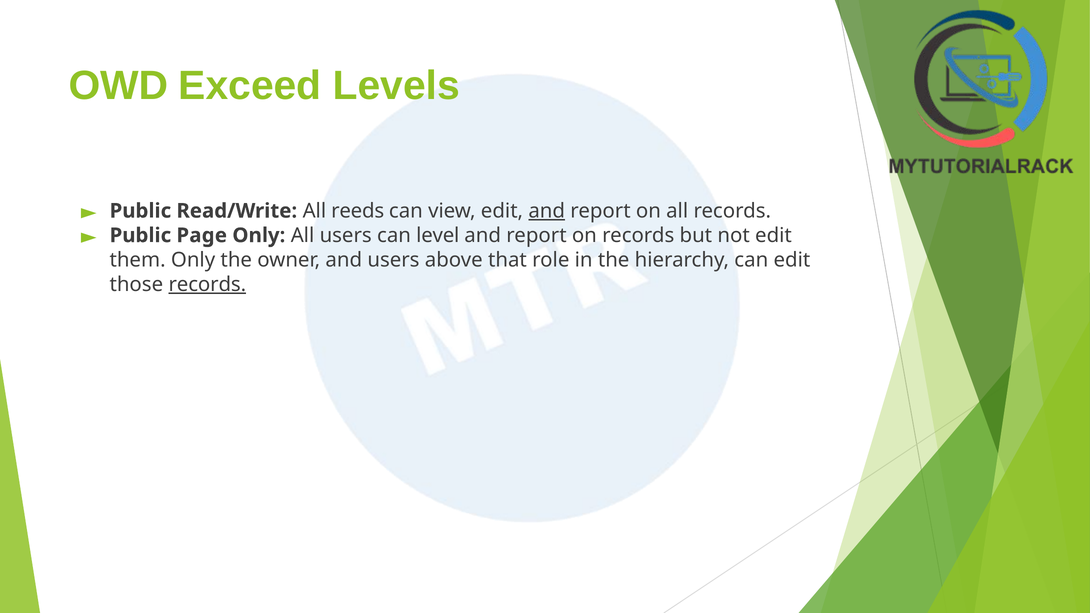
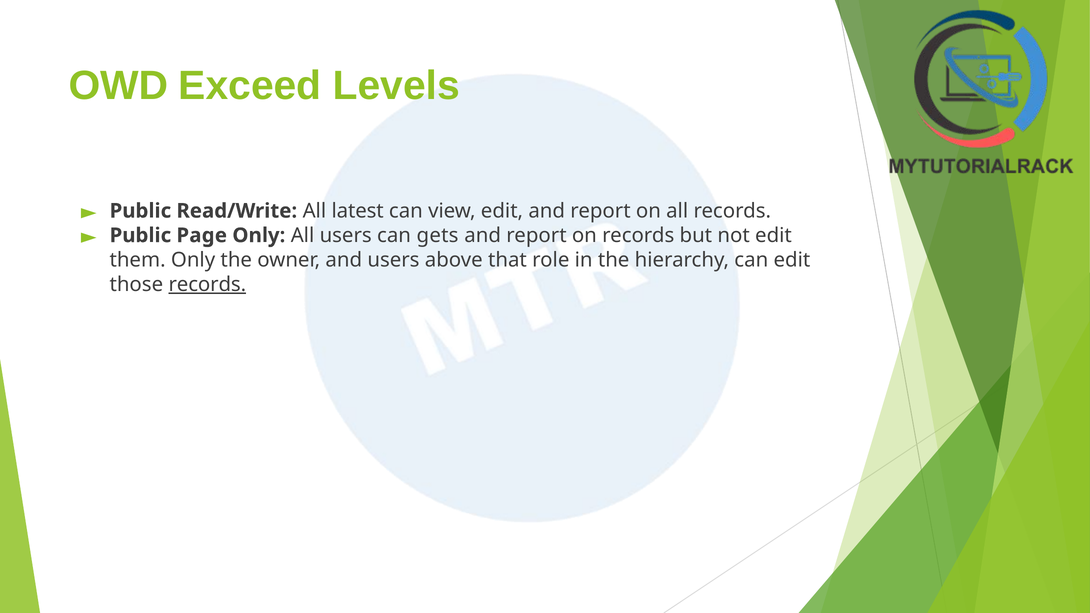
reeds: reeds -> latest (358, 211)
and underline: present -> none (547, 211)
level: level -> gets (438, 235)
